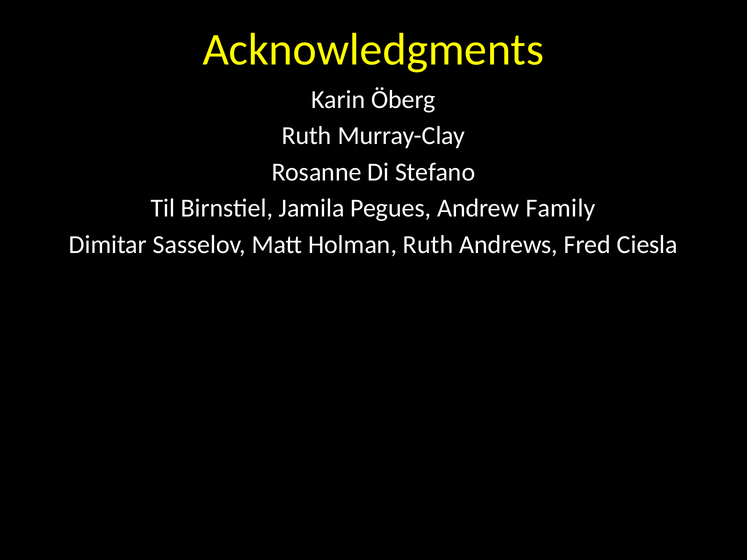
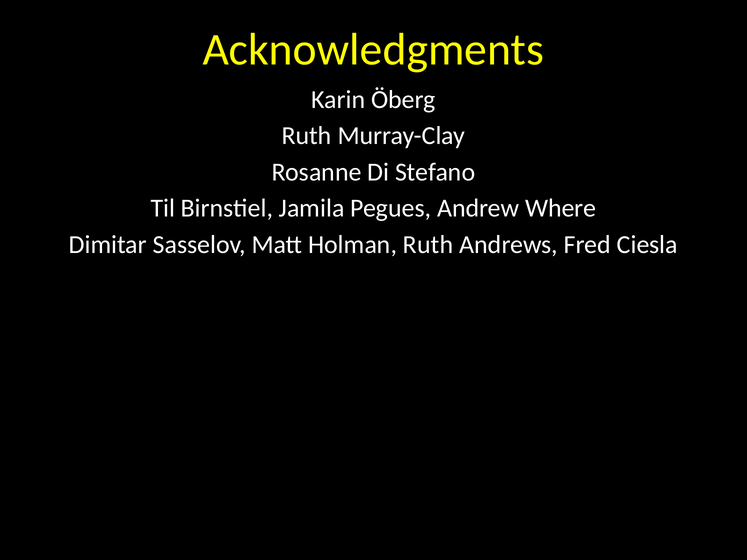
Family: Family -> Where (561, 208)
